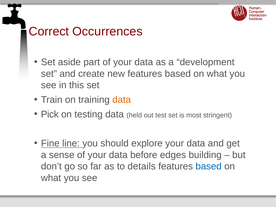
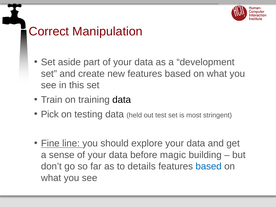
Occurrences: Occurrences -> Manipulation (107, 31)
data colour: orange -> black (122, 100)
edges: edges -> magic (173, 155)
